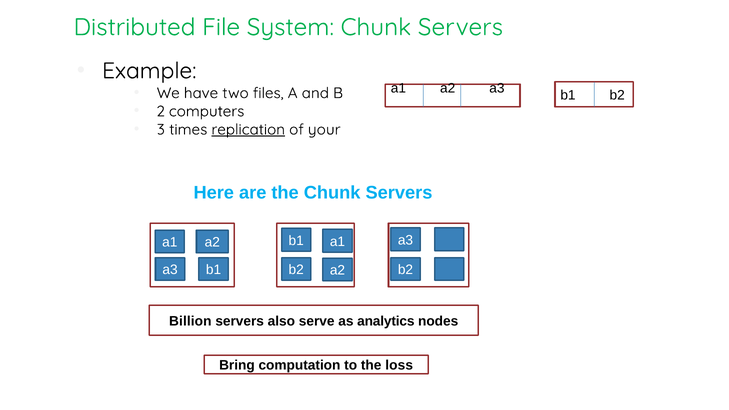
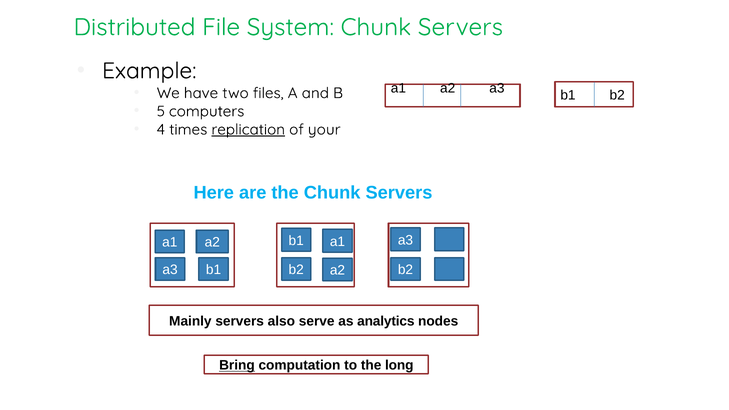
2: 2 -> 5 (161, 111)
3: 3 -> 4 (161, 130)
Billion: Billion -> Mainly (190, 321)
Bring underline: none -> present (237, 365)
loss: loss -> long (399, 365)
